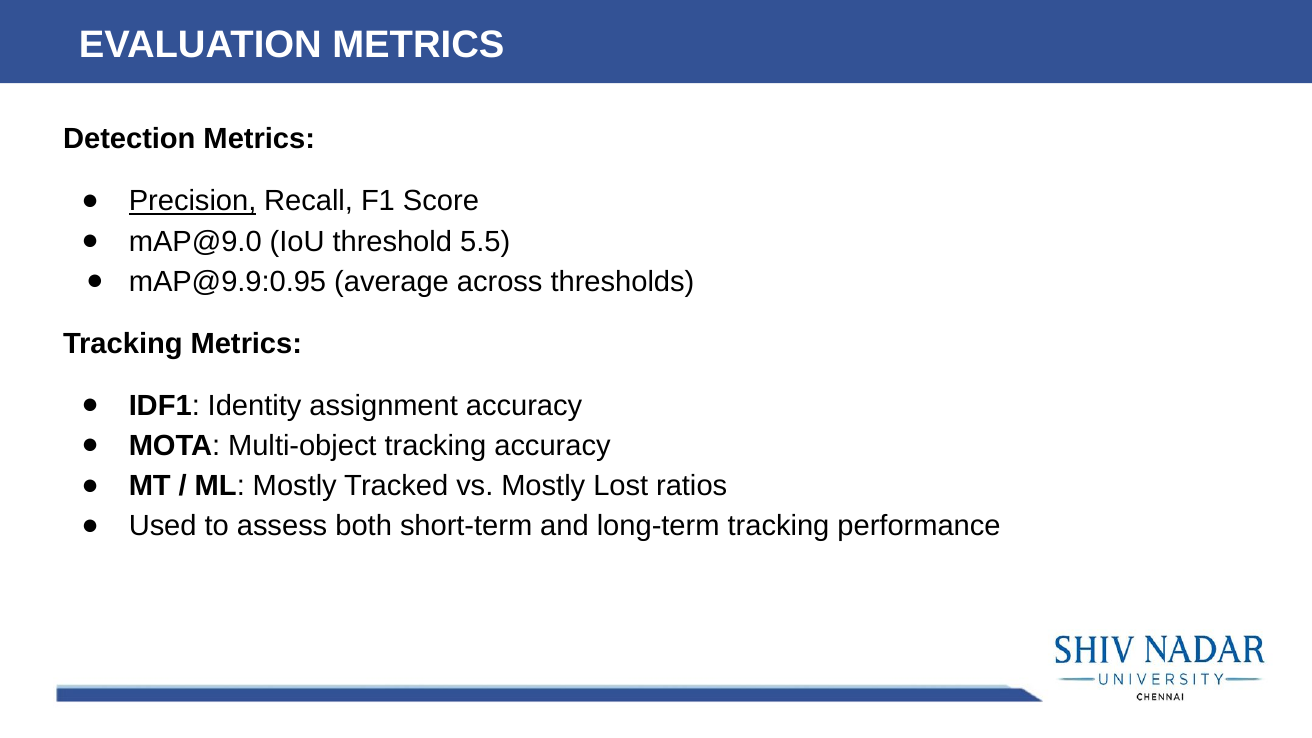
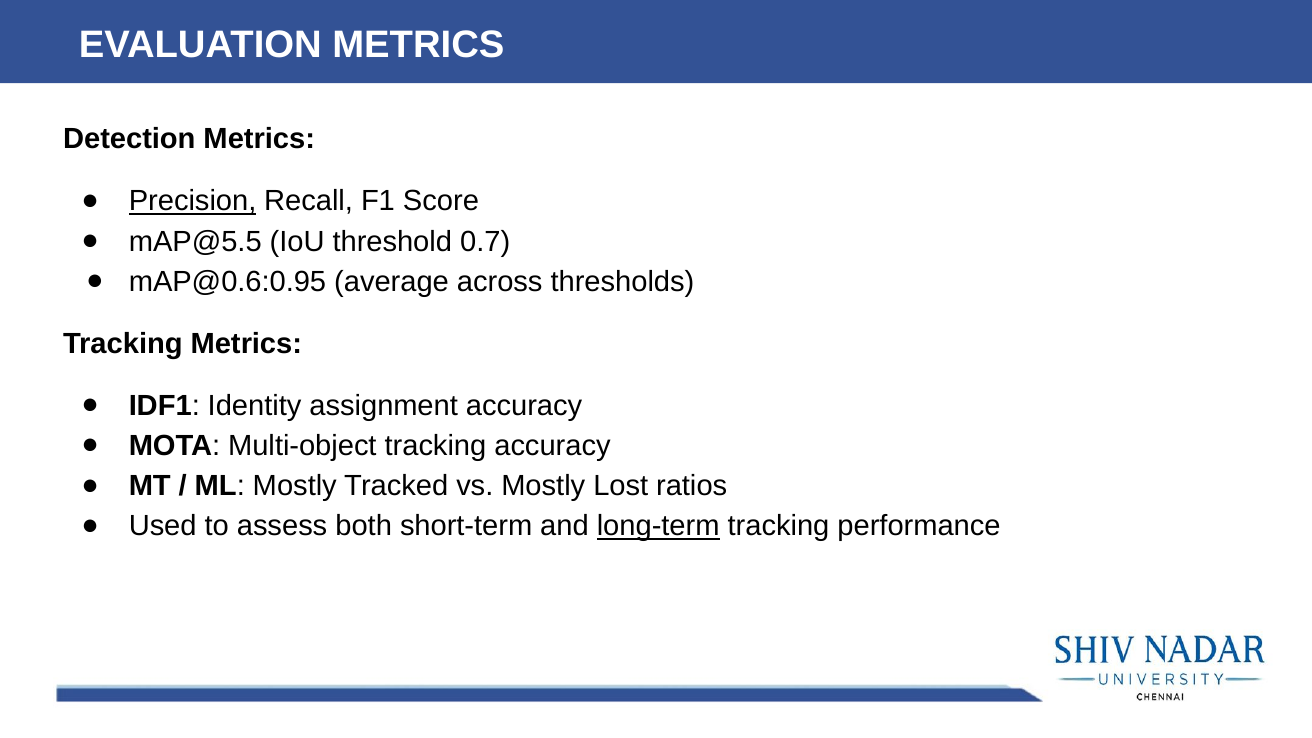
mAP@9.0: mAP@9.0 -> mAP@5.5 (195, 242)
5.5: 5.5 -> 0.7 (485, 242)
mAP@9.9:0.95: mAP@9.9:0.95 -> mAP@0.6:0.95 (227, 282)
long-term underline: none -> present (658, 526)
